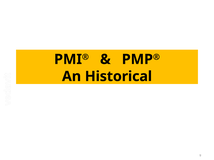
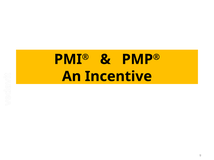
Historical: Historical -> Incentive (118, 77)
